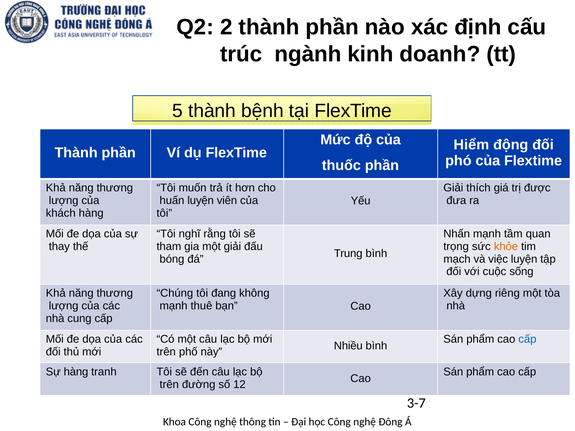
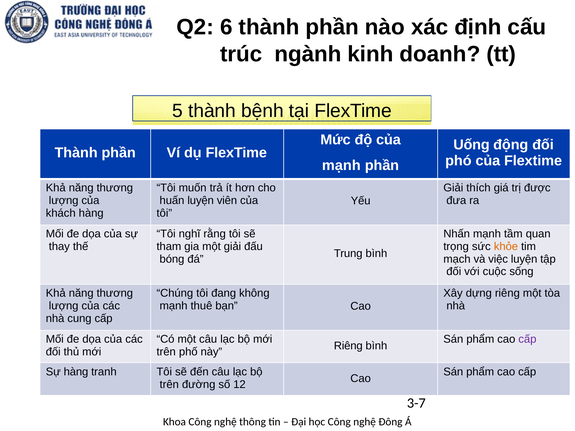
2: 2 -> 6 (226, 27)
Hiểm: Hiểm -> Uống (471, 145)
thuốc: thuốc -> mạnh (341, 166)
cấp colour: blue -> purple (527, 339)
Nhiều: Nhiều -> Riêng (348, 346)
